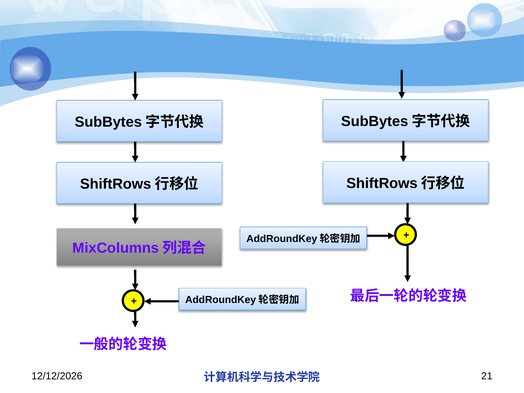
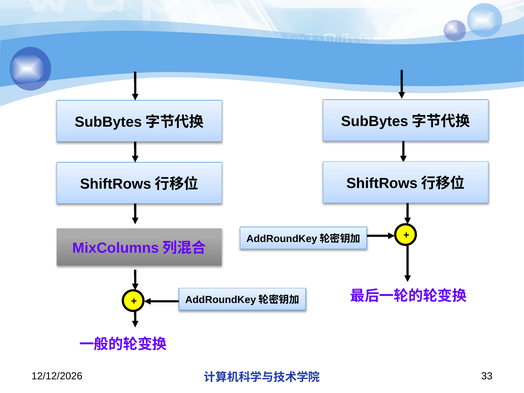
21: 21 -> 33 (487, 376)
